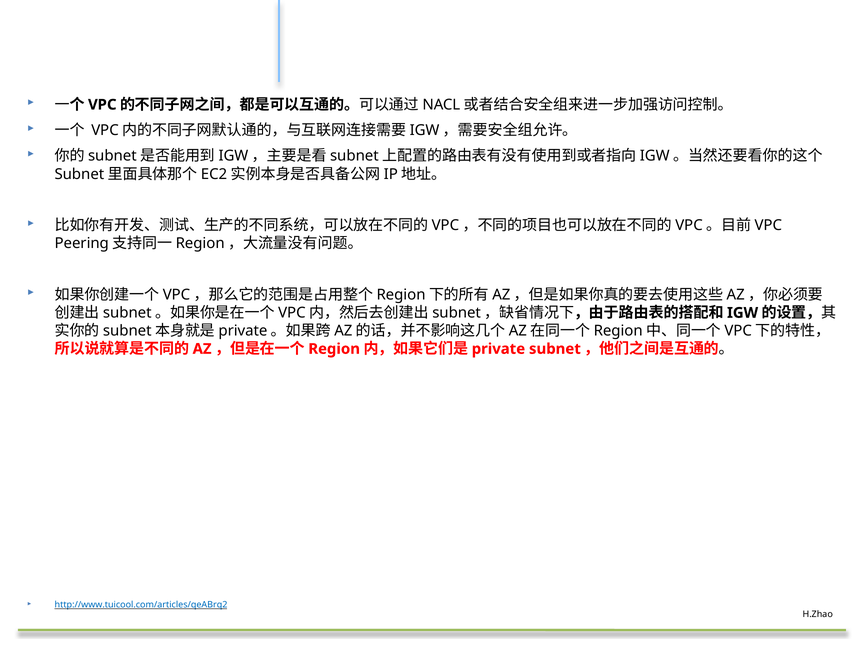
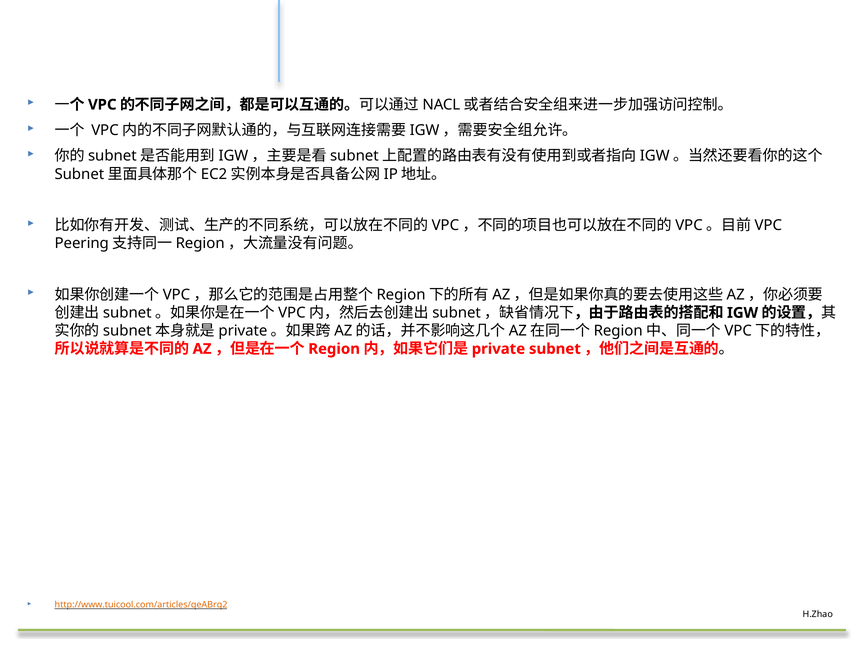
http://www.tuicool.com/articles/qeABrq2 colour: blue -> orange (141, 605)
